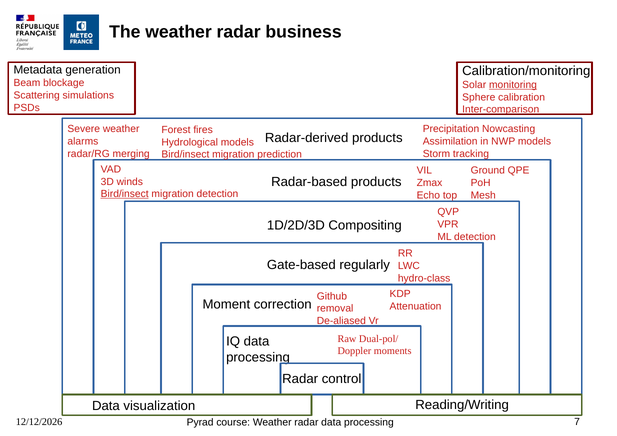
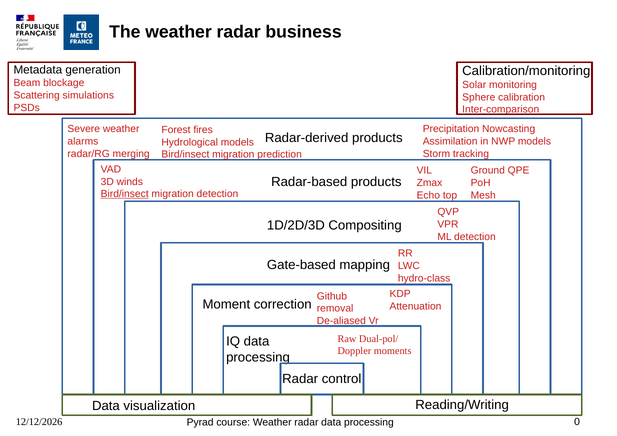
monitoring underline: present -> none (513, 85)
regularly: regularly -> mapping (365, 265)
7: 7 -> 0 (577, 422)
